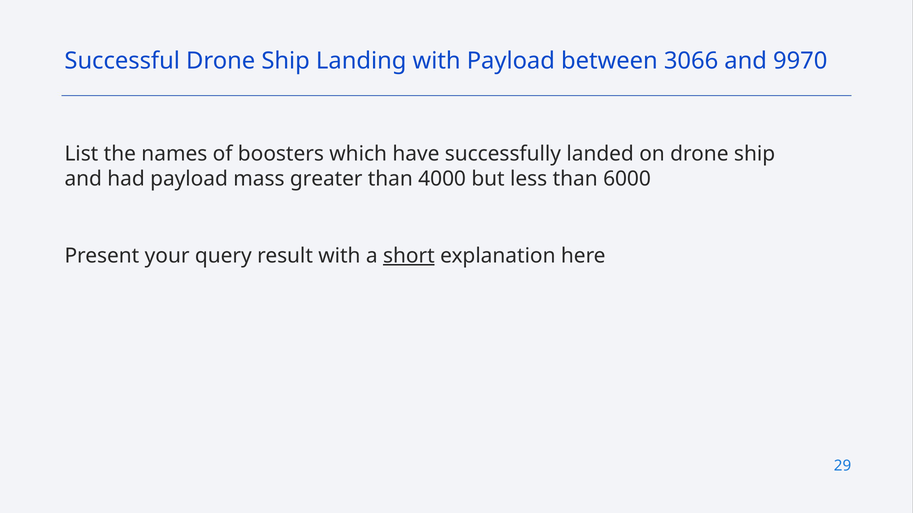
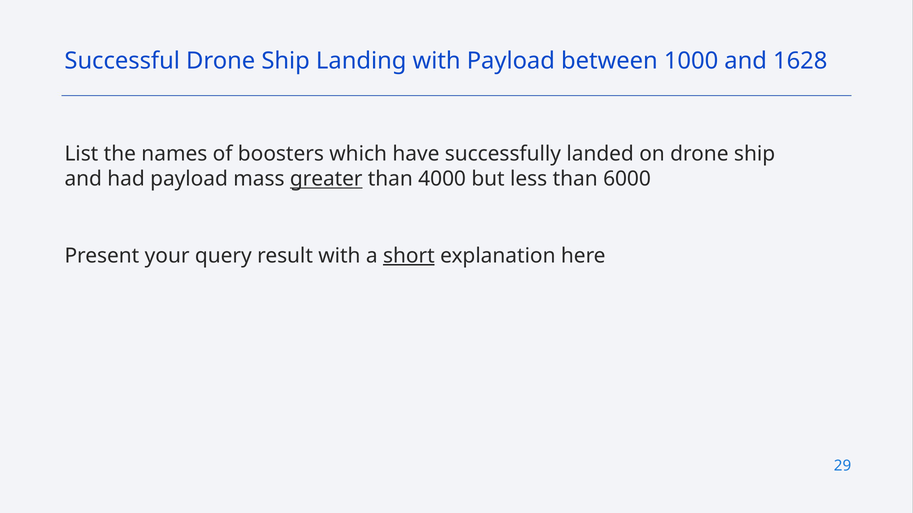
3066: 3066 -> 1000 (691, 61)
9970: 9970 -> 1628 (800, 61)
greater underline: none -> present (326, 179)
